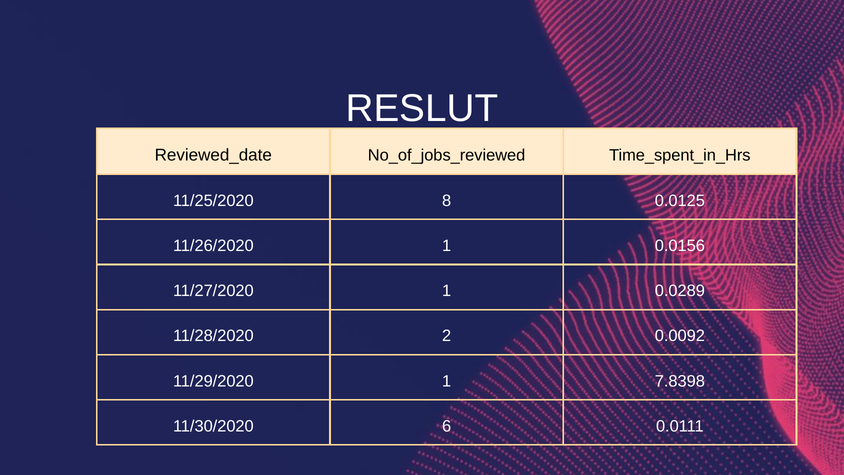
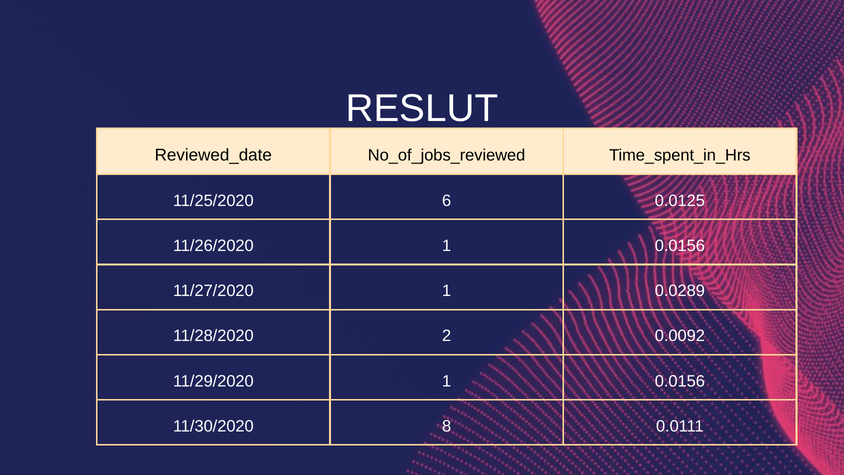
8: 8 -> 6 (447, 201)
11/29/2020 1 7.8398: 7.8398 -> 0.0156 (680, 381)
6: 6 -> 8 (447, 426)
